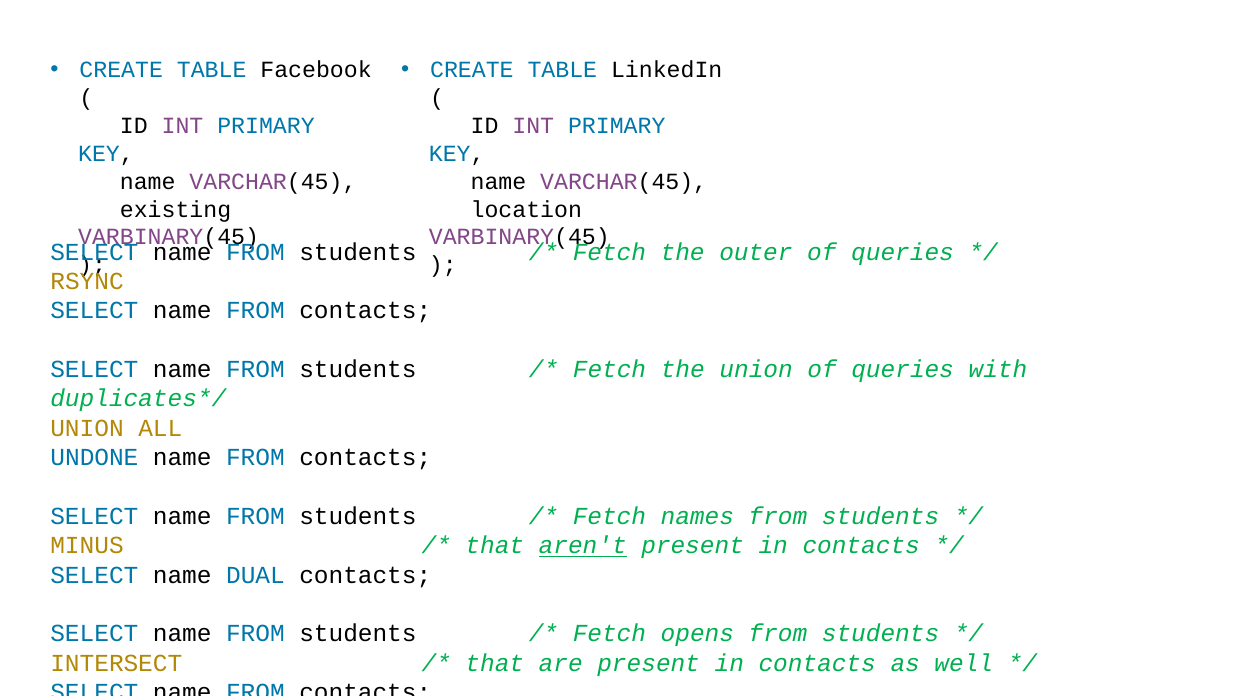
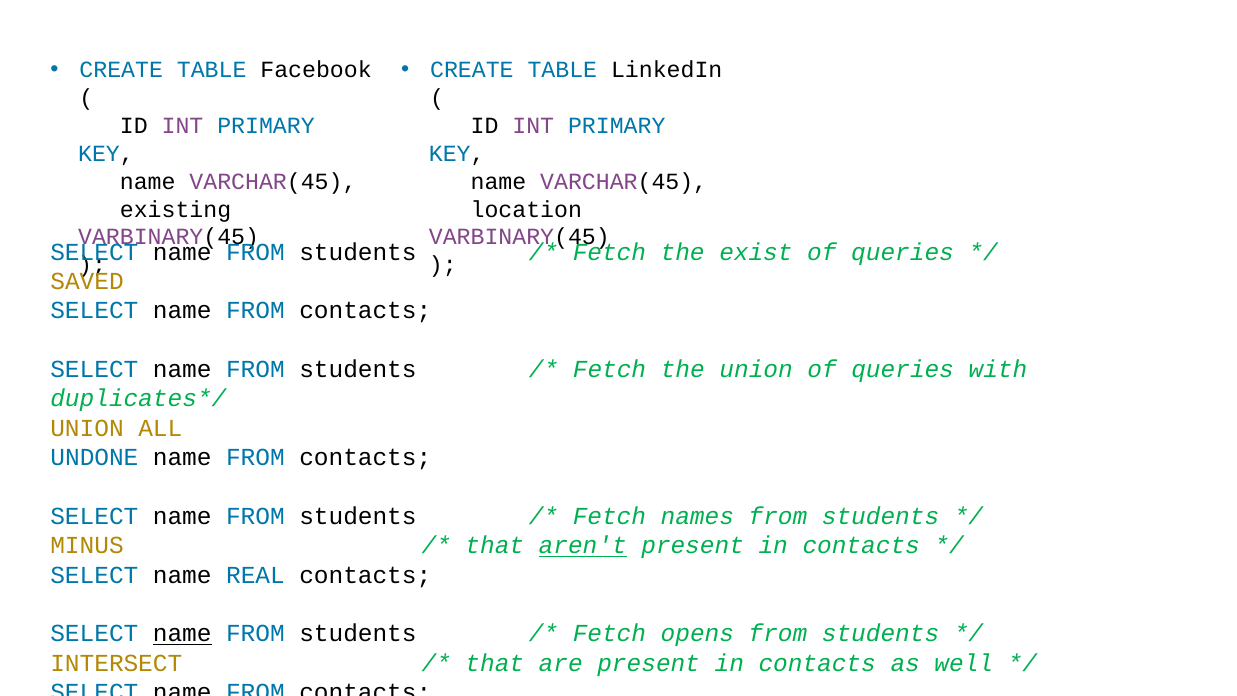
outer: outer -> exist (756, 252)
RSYNC: RSYNC -> SAVED (87, 281)
DUAL: DUAL -> REAL (255, 575)
name underline: none -> present (182, 634)
